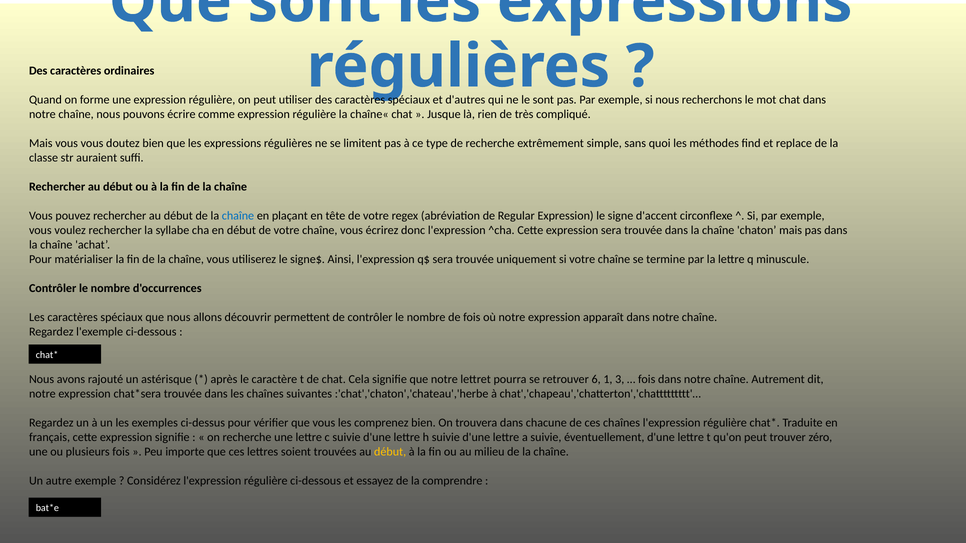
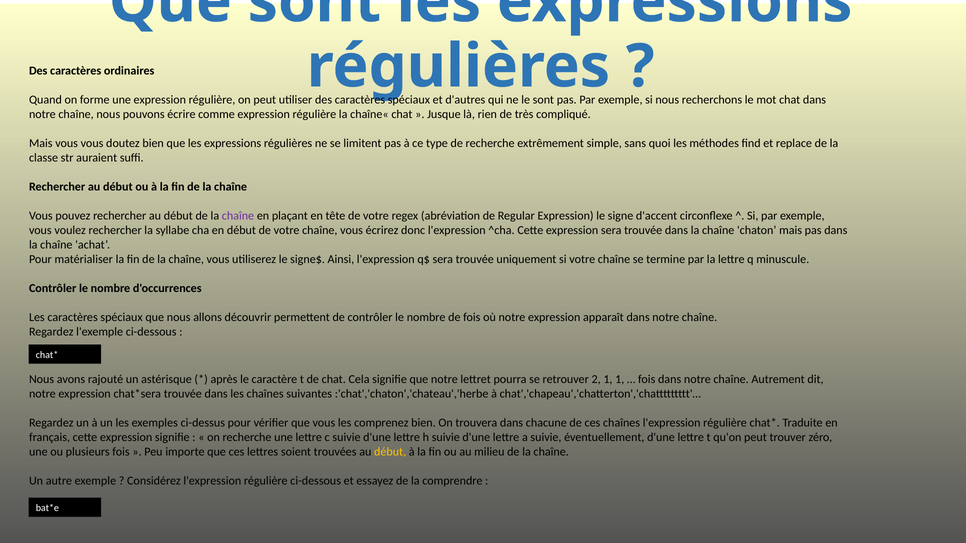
chaîne colour: blue -> purple (238, 216)
6: 6 -> 2 (596, 380)
1 3: 3 -> 1 (620, 380)
